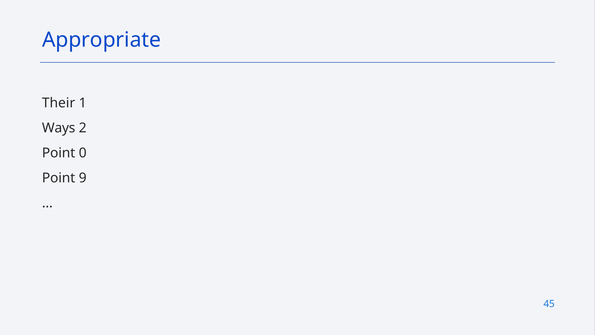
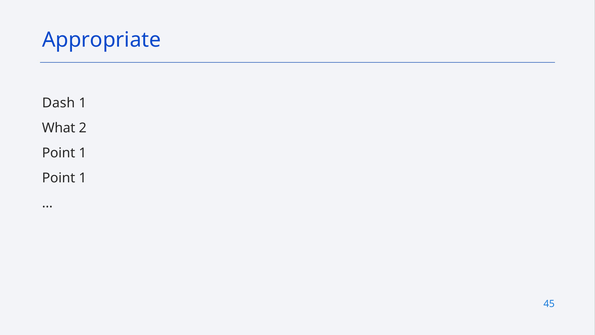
Their: Their -> Dash (59, 103)
Ways: Ways -> What (59, 128)
0: 0 -> 1 (83, 153)
9: 9 -> 1 (83, 178)
